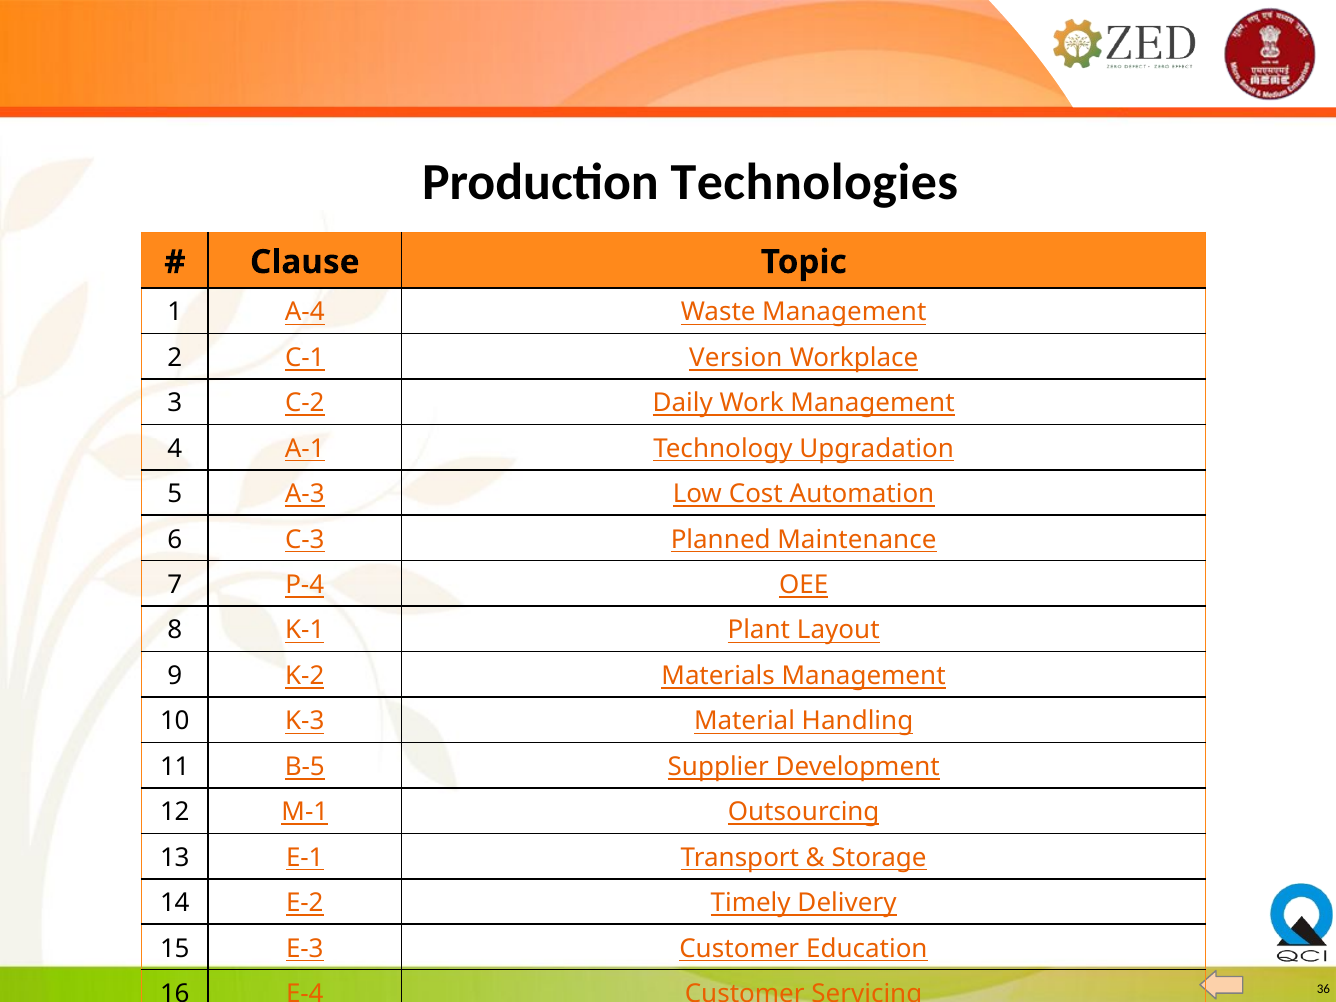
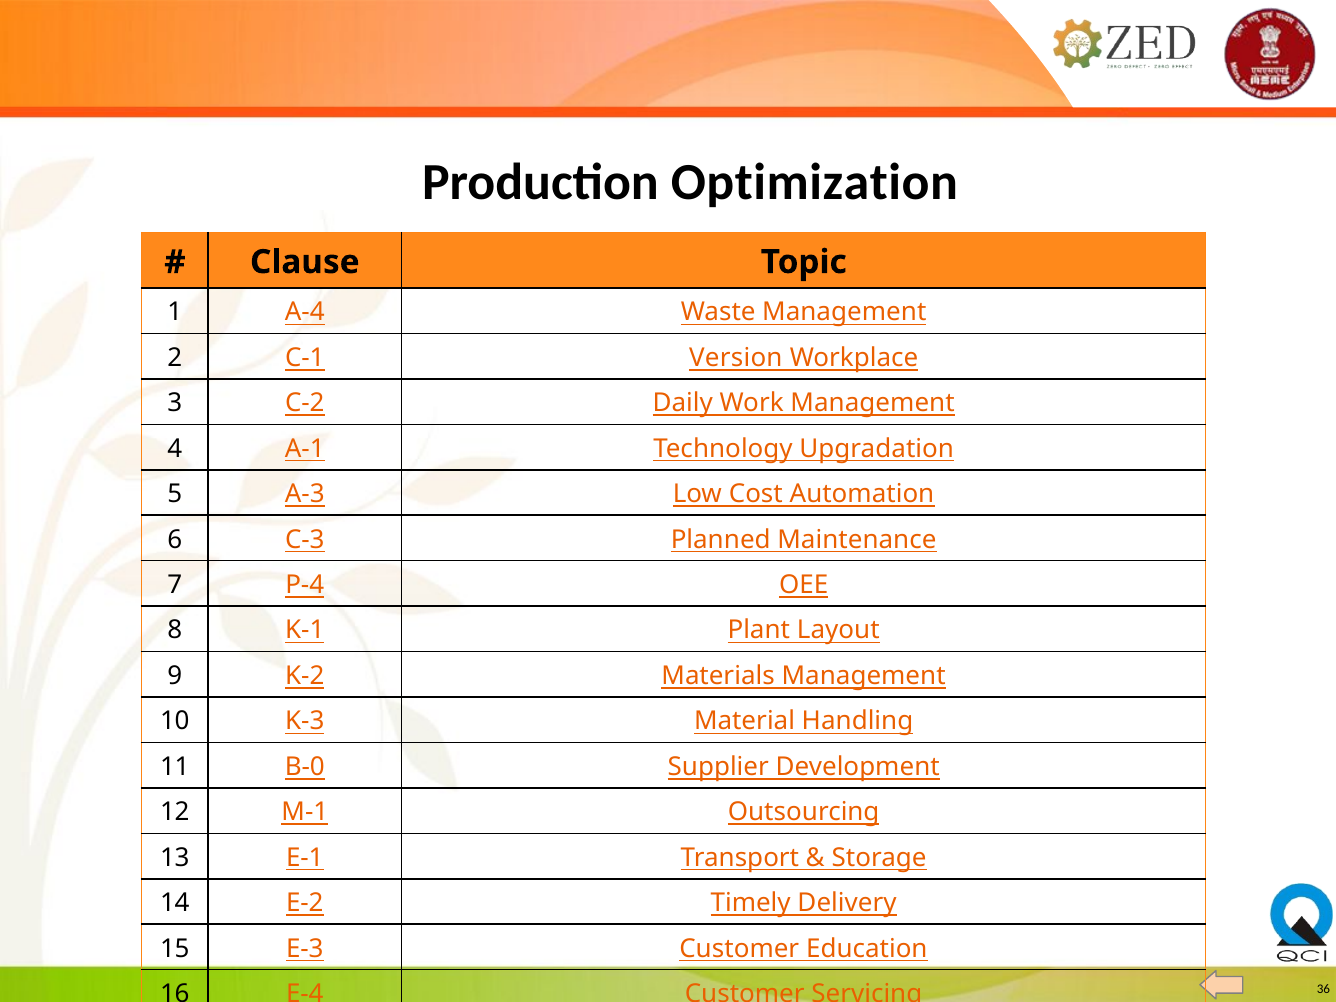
Technologies: Technologies -> Optimization (814, 183)
B-5: B-5 -> B-0 (305, 767)
